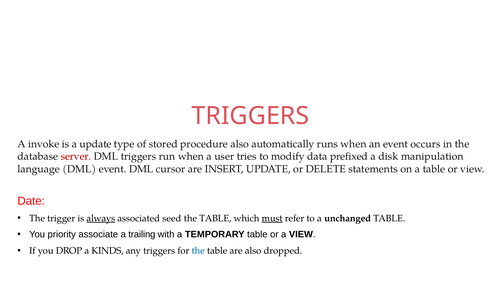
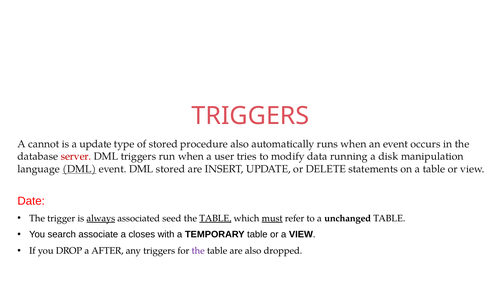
invoke: invoke -> cannot (44, 144)
prefixed: prefixed -> running (349, 156)
DML underline: none -> present (79, 169)
DML cursor: cursor -> stored (171, 169)
TABLE underline: none -> present (215, 218)
priority: priority -> search (62, 234)
trailing: trailing -> closes (142, 234)
KINDS: KINDS -> AFTER (108, 251)
the colour: blue -> purple (198, 251)
